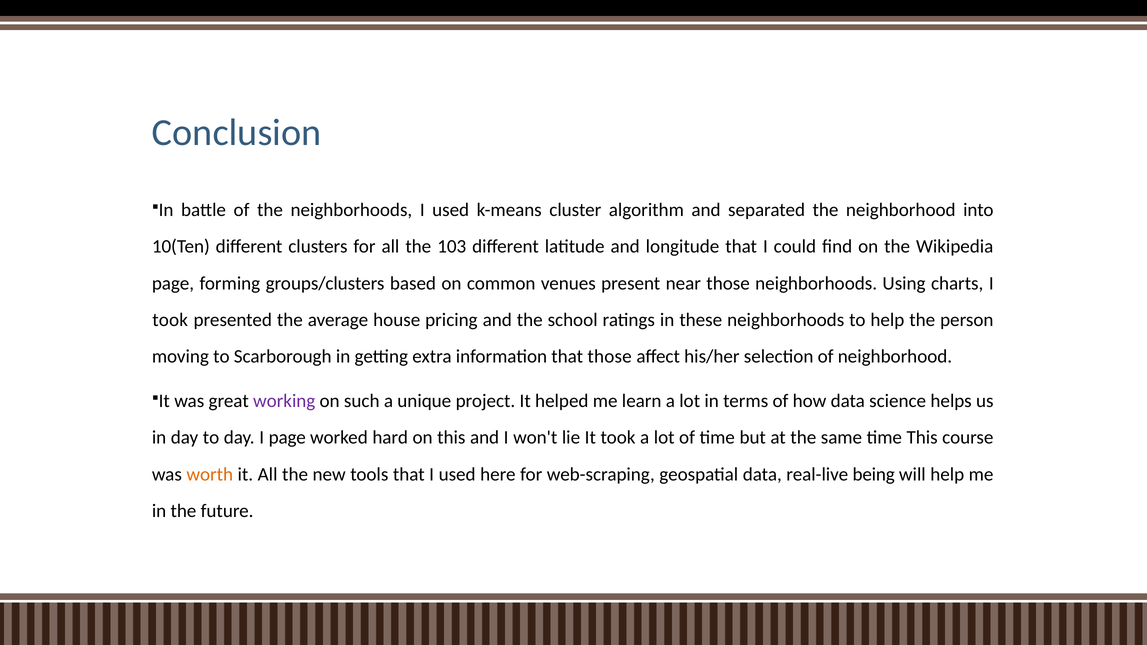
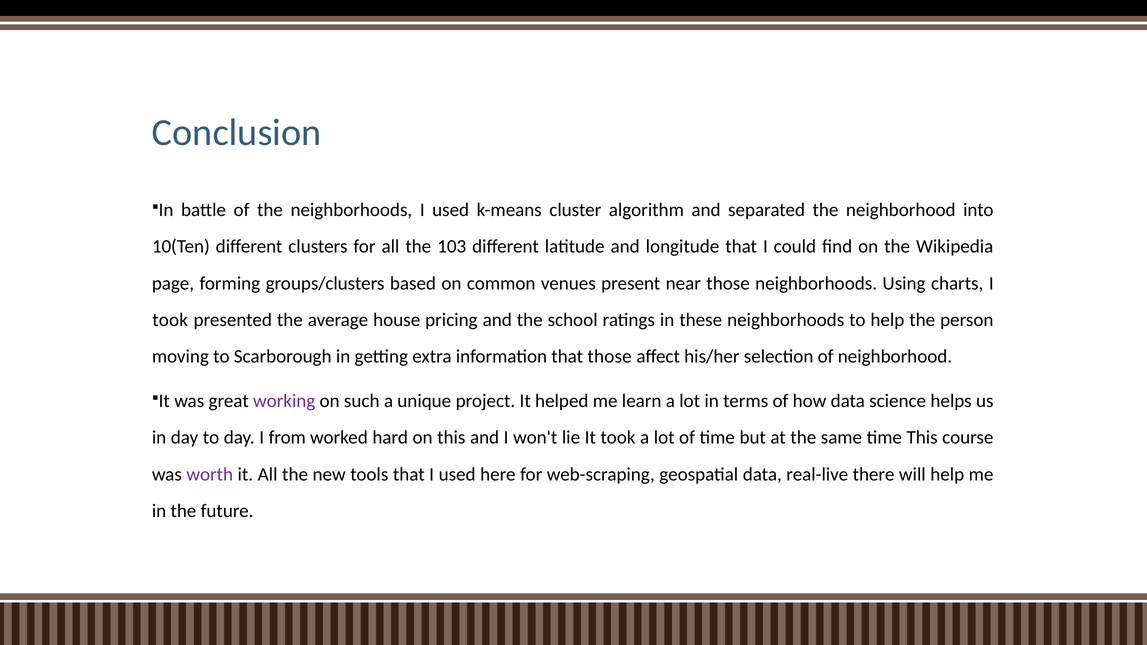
I page: page -> from (287, 438)
worth colour: orange -> purple (210, 475)
being: being -> there (874, 475)
